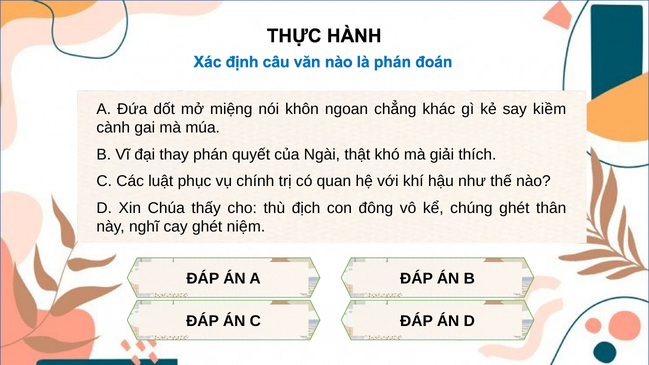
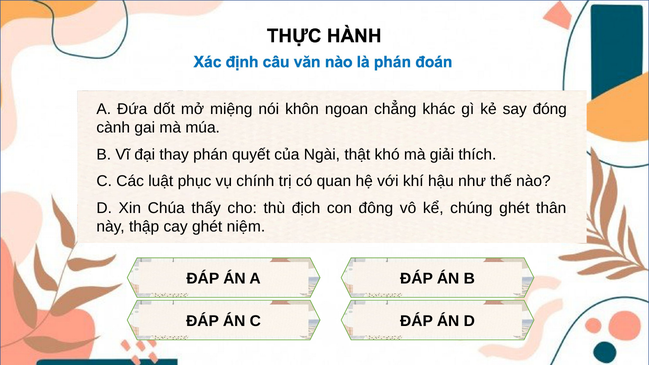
kiềm: kiềm -> đóng (550, 109)
nghĩ: nghĩ -> thập (144, 227)
